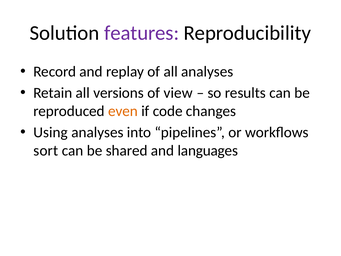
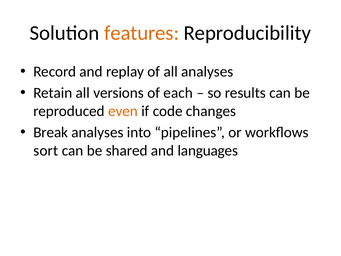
features colour: purple -> orange (142, 33)
view: view -> each (178, 93)
Using: Using -> Break (51, 132)
